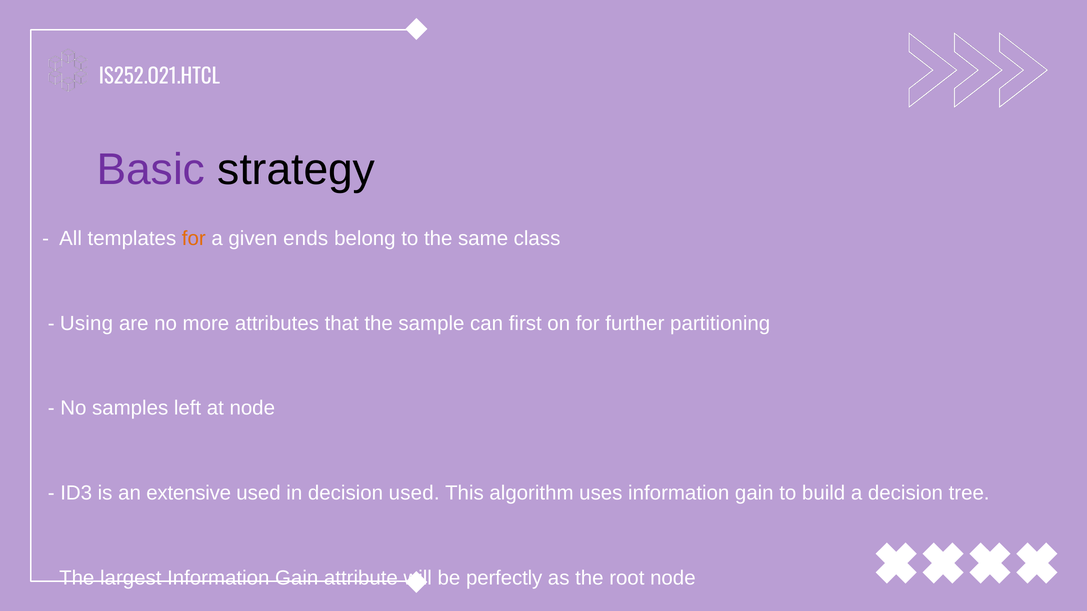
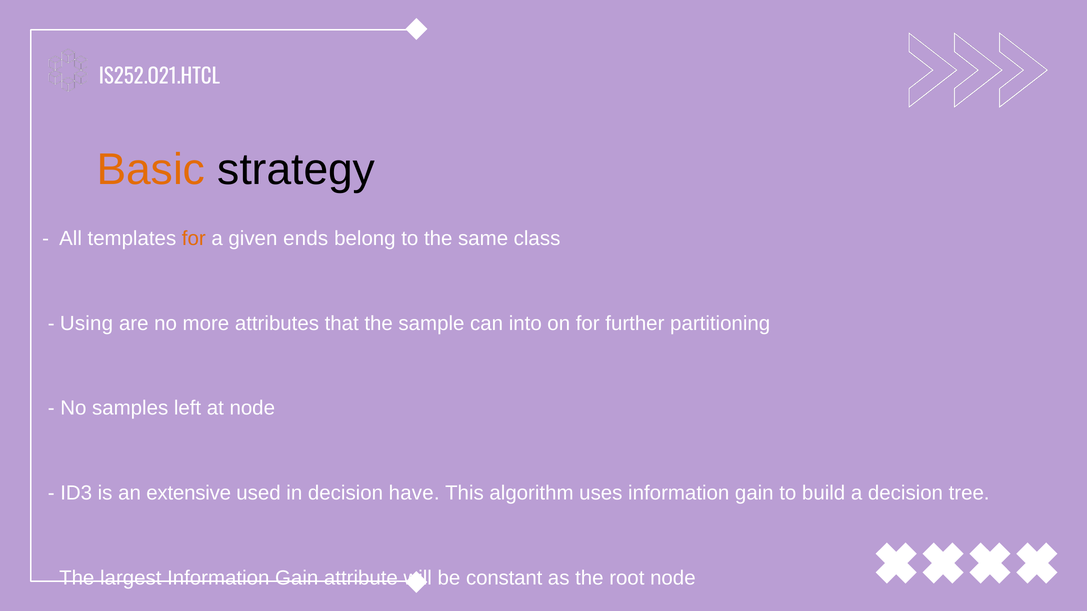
Basic colour: purple -> orange (151, 170)
first: first -> into (525, 324)
decision used: used -> have (414, 493)
perfectly: perfectly -> constant (504, 578)
